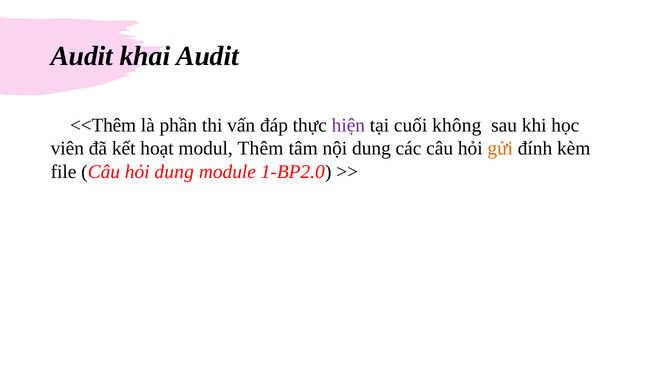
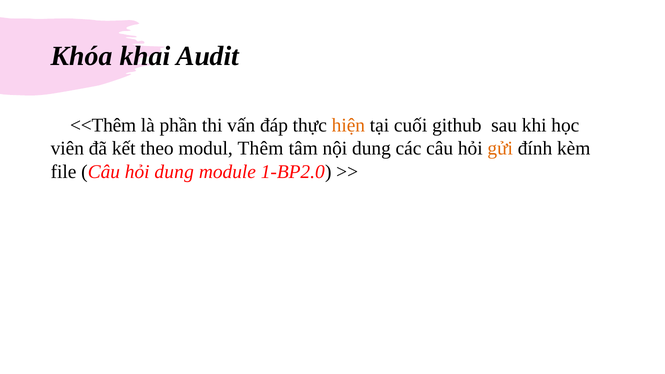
Audit: Audit -> Khóa (82, 56)
hiện colour: purple -> orange (348, 125)
không: không -> github (457, 125)
hoạt: hoạt -> theo (157, 148)
